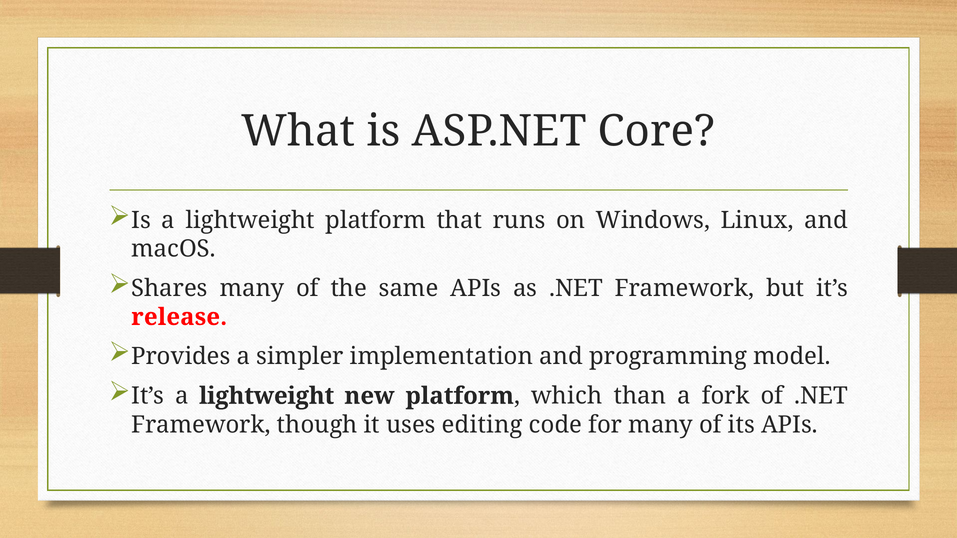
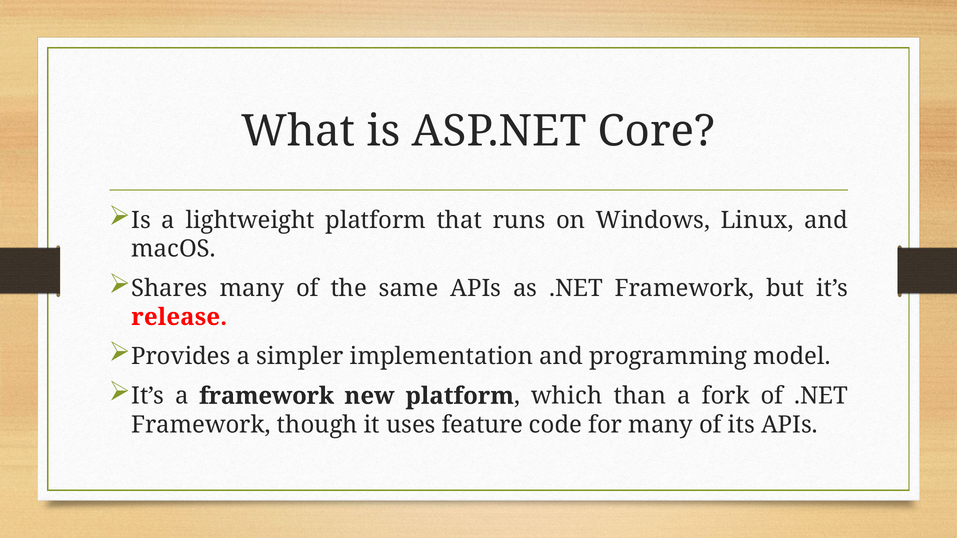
It’s a lightweight: lightweight -> framework (267, 396)
editing: editing -> feature (482, 425)
